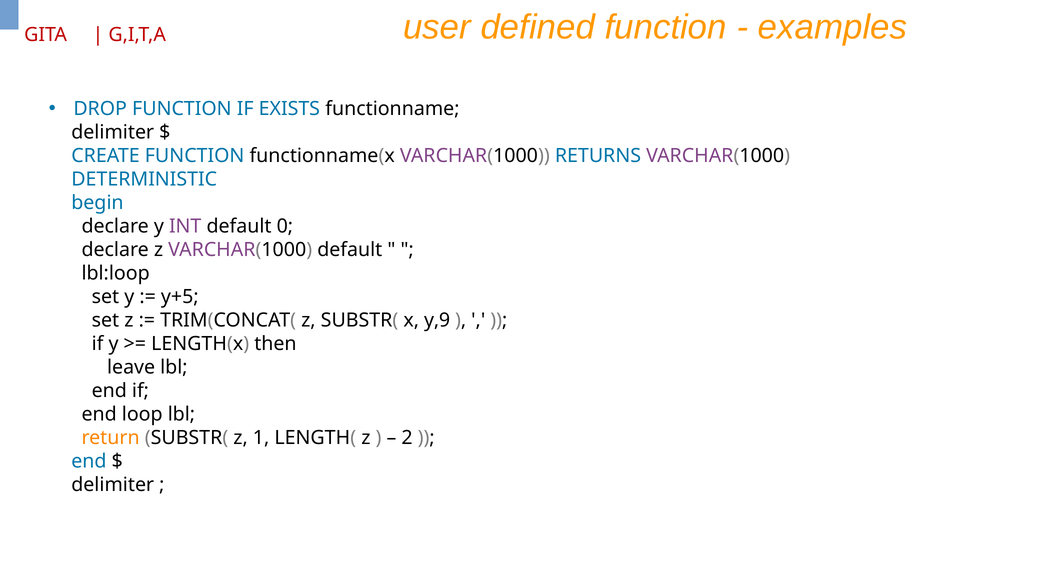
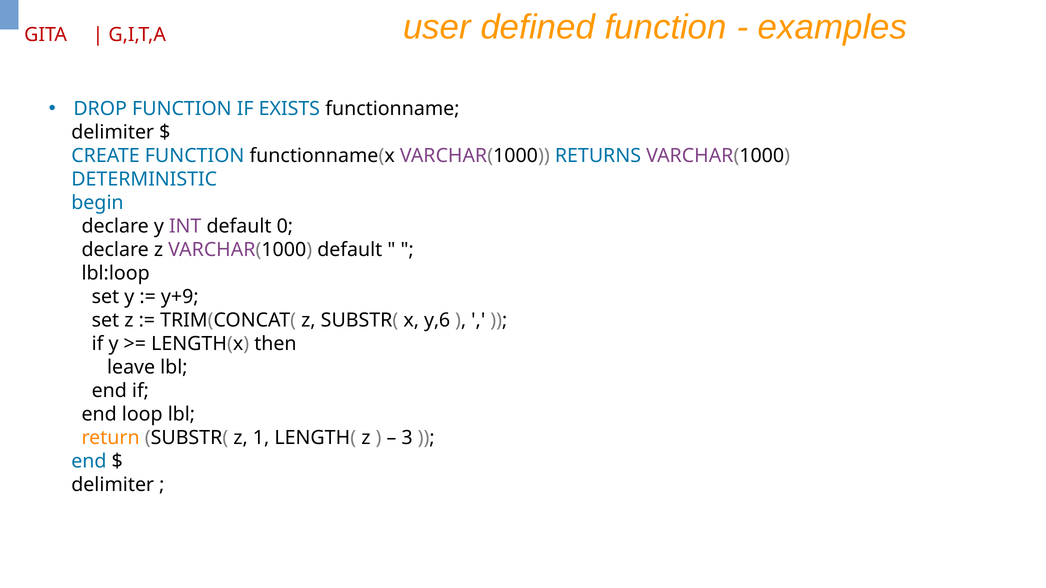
y+5: y+5 -> y+9 (180, 297)
y,9: y,9 -> y,6 (437, 321)
2: 2 -> 3 (407, 438)
